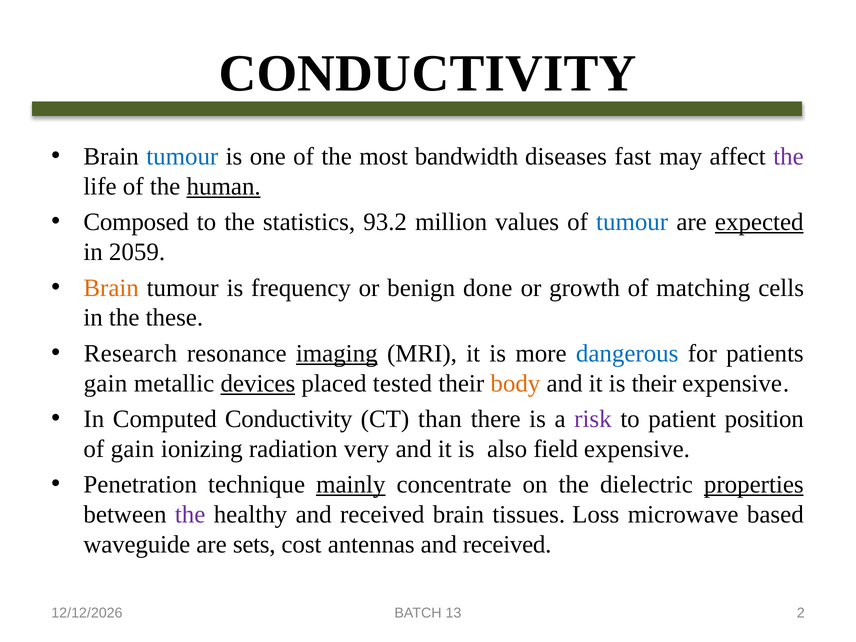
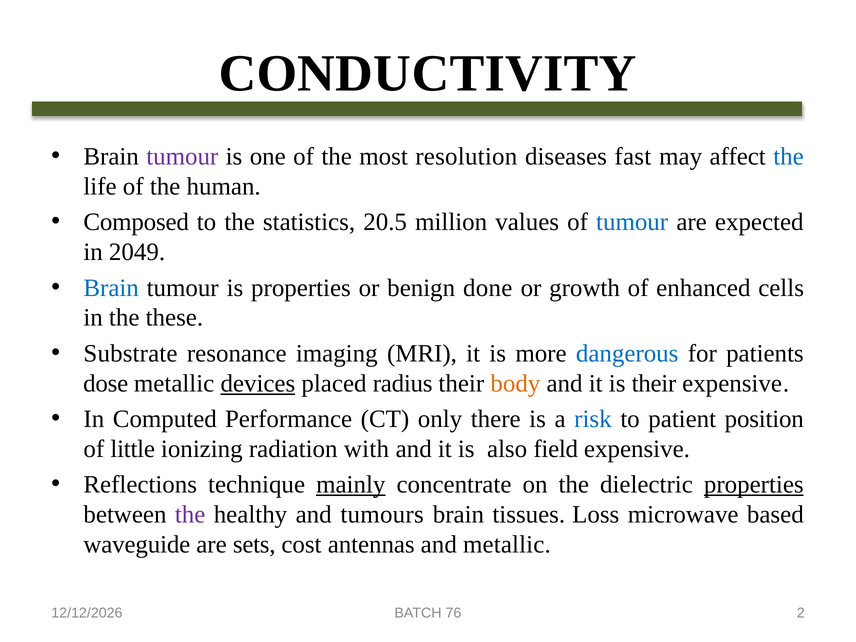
tumour colour: blue -> purple (182, 157)
bandwidth: bandwidth -> resolution (466, 157)
the colour: purple -> blue (788, 157)
human underline: present -> none (224, 187)
93.2: 93.2 -> 20.5 (385, 222)
expected underline: present -> none (759, 222)
2059: 2059 -> 2049 (137, 252)
Brain colour: orange -> blue (111, 288)
is frequency: frequency -> properties (301, 288)
matching: matching -> enhanced (703, 288)
Research: Research -> Substrate (130, 353)
imaging underline: present -> none (337, 353)
gain: gain -> dose (106, 383)
tested: tested -> radius (403, 383)
Computed Conductivity: Conductivity -> Performance (289, 419)
than: than -> only (440, 419)
risk colour: purple -> blue (593, 419)
of gain: gain -> little (133, 449)
very: very -> with (367, 449)
Penetration: Penetration -> Reflections (140, 485)
healthy and received: received -> tumours (382, 515)
received: received -> metallic (507, 545)
13: 13 -> 76 (453, 613)
